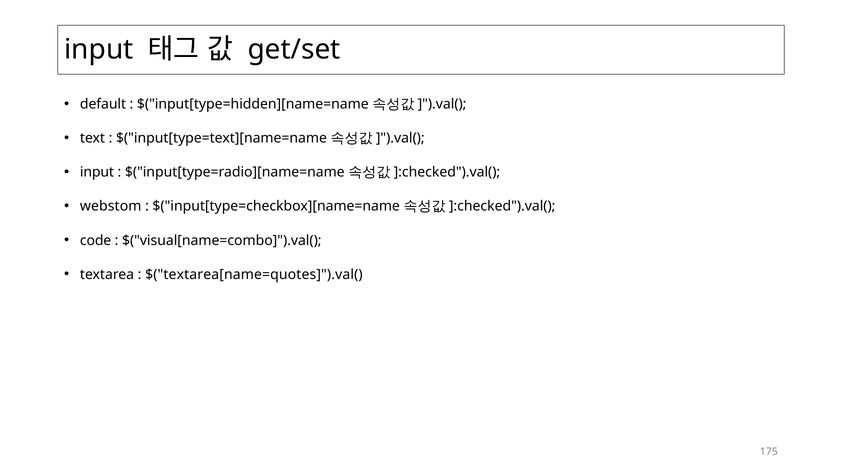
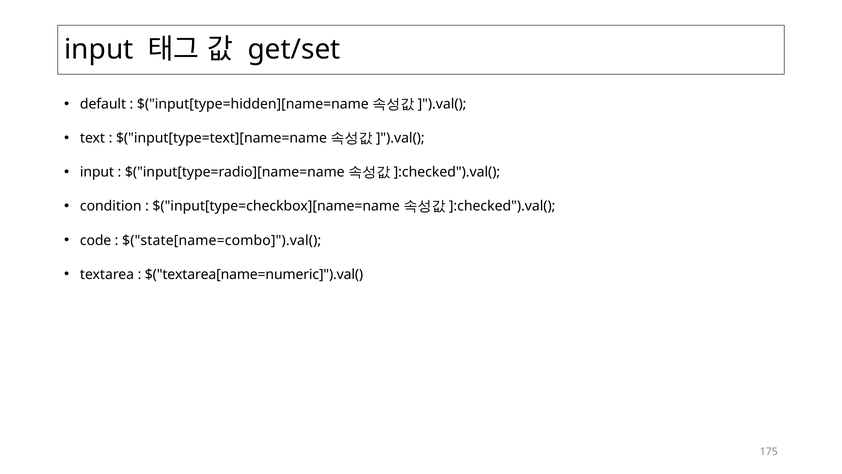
webstom: webstom -> condition (111, 206)
$("visual[name=combo]").val(: $("visual[name=combo]").val( -> $("state[name=combo]").val( (222, 240)
$("textarea[name=quotes]").val(: $("textarea[name=quotes]").val( -> $("textarea[name=numeric]").val( (254, 274)
